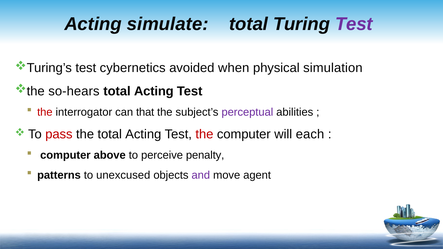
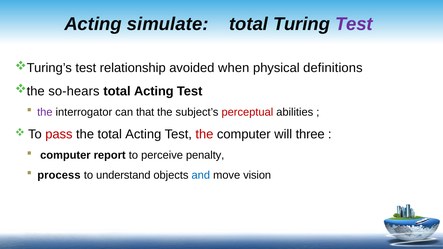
cybernetics: cybernetics -> relationship (133, 68)
simulation: simulation -> definitions (333, 68)
the colour: red -> purple (45, 112)
perceptual colour: purple -> red (247, 112)
each: each -> three (310, 134)
above: above -> report (110, 155)
patterns: patterns -> process (59, 175)
unexcused: unexcused -> understand (123, 175)
and colour: purple -> blue (201, 175)
agent: agent -> vision (257, 175)
